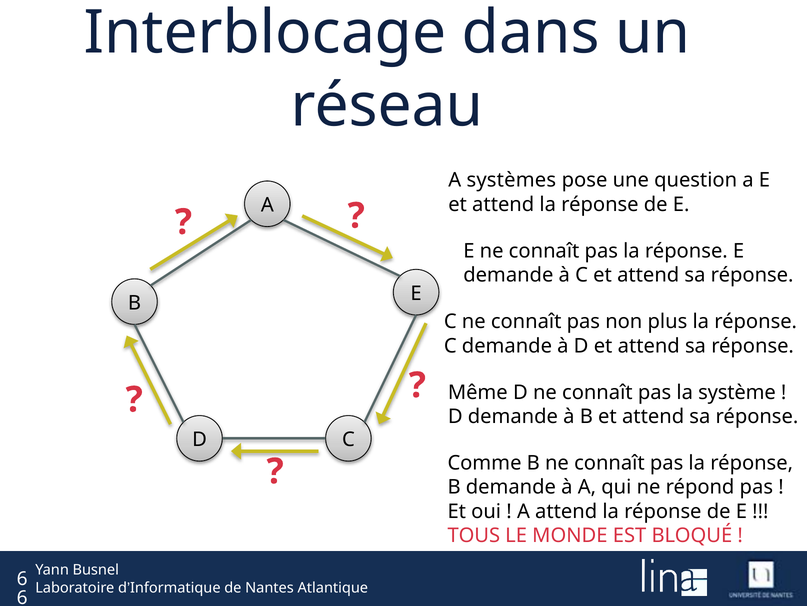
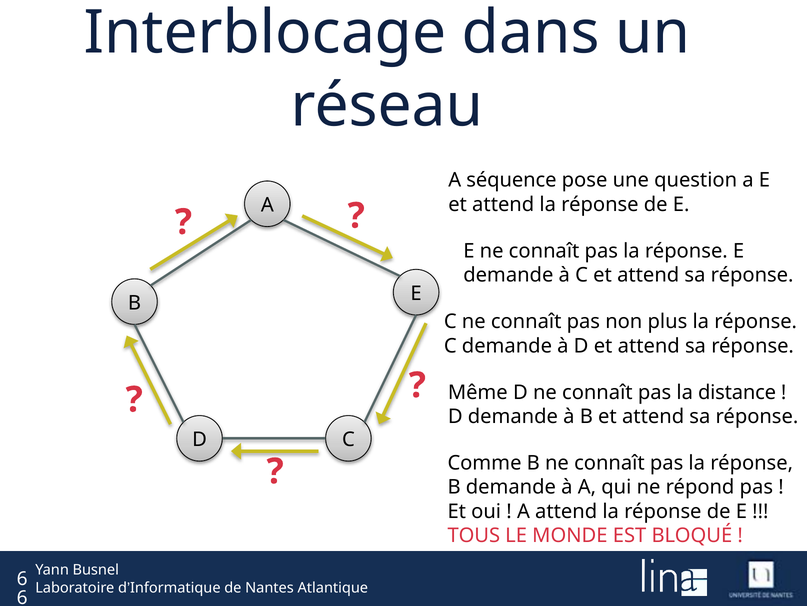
systèmes: systèmes -> séquence (511, 180)
système: système -> distance (737, 392)
